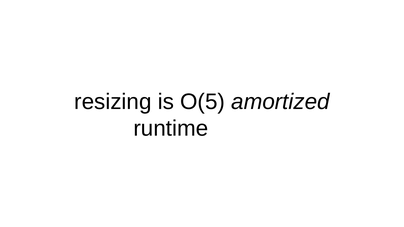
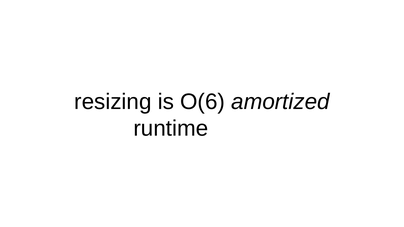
O(5: O(5 -> O(6 (203, 102)
